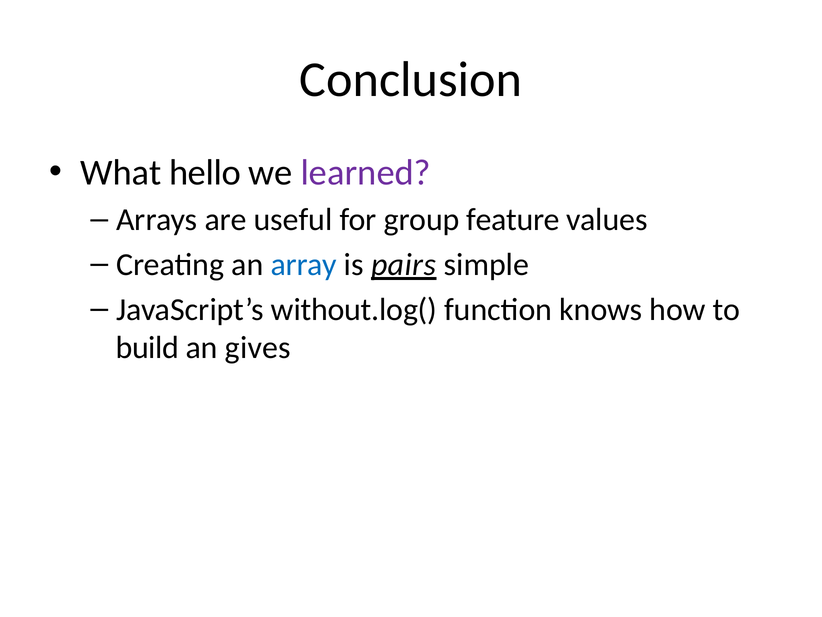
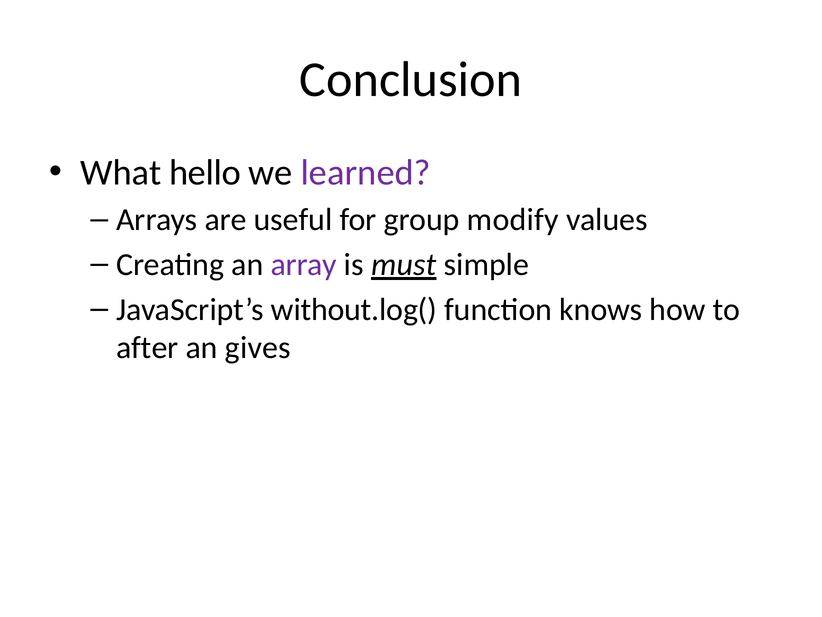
feature: feature -> modify (513, 220)
array colour: blue -> purple (304, 264)
pairs: pairs -> must (404, 264)
build: build -> after (147, 348)
